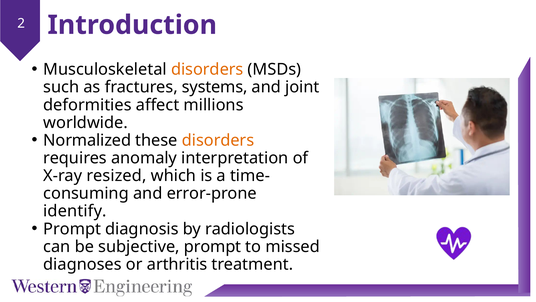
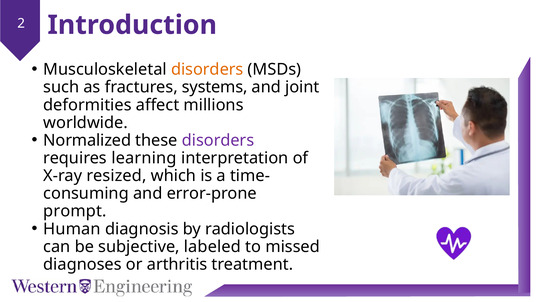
disorders colour: orange -> purple (218, 140)
anomaly: anomaly -> learning (144, 158)
identify: identify -> prompt (75, 211)
Prompt: Prompt -> Human (72, 229)
subjective prompt: prompt -> labeled (212, 246)
